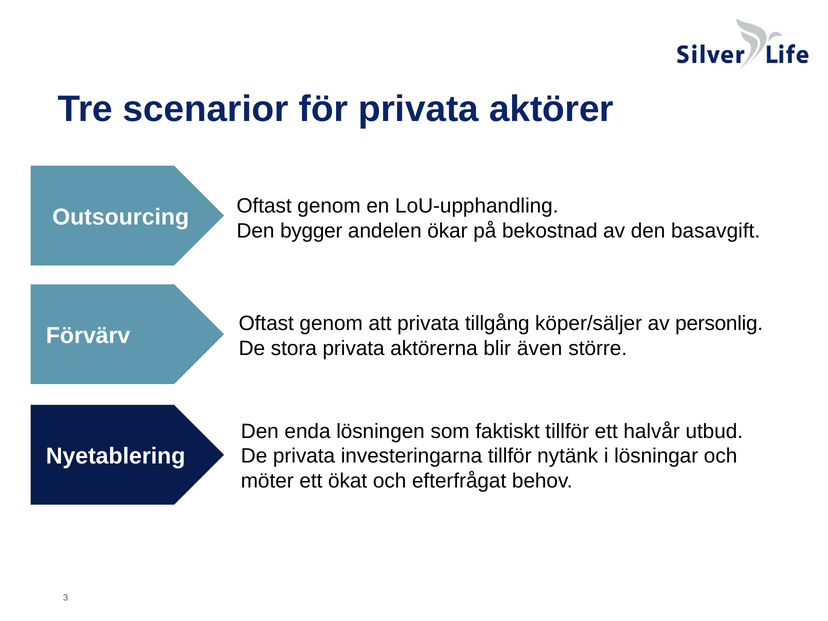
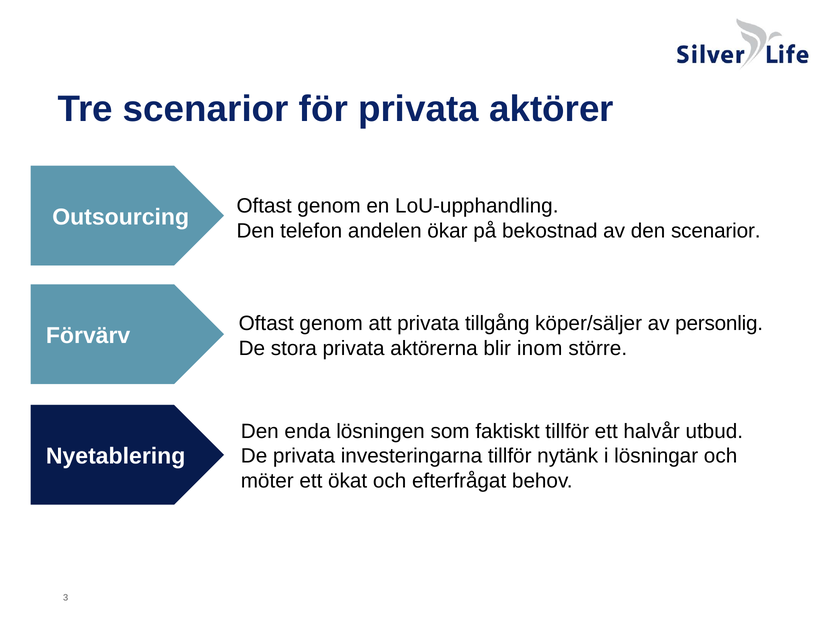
bygger: bygger -> telefon (311, 231)
den basavgift: basavgift -> scenarior (716, 231)
även: även -> inom (540, 348)
